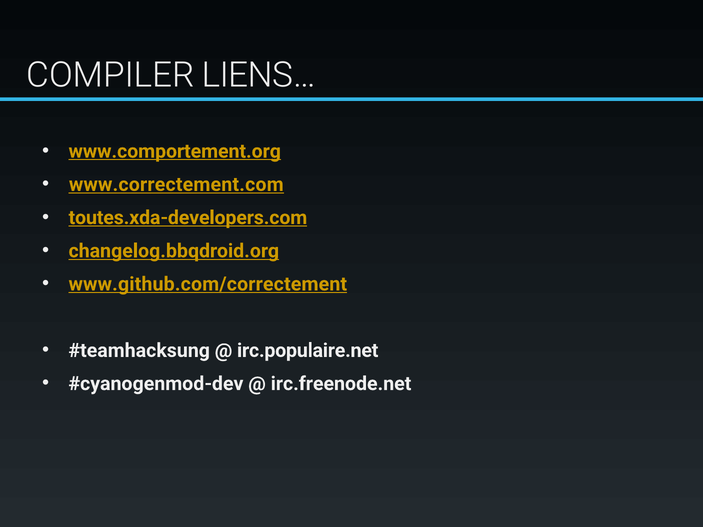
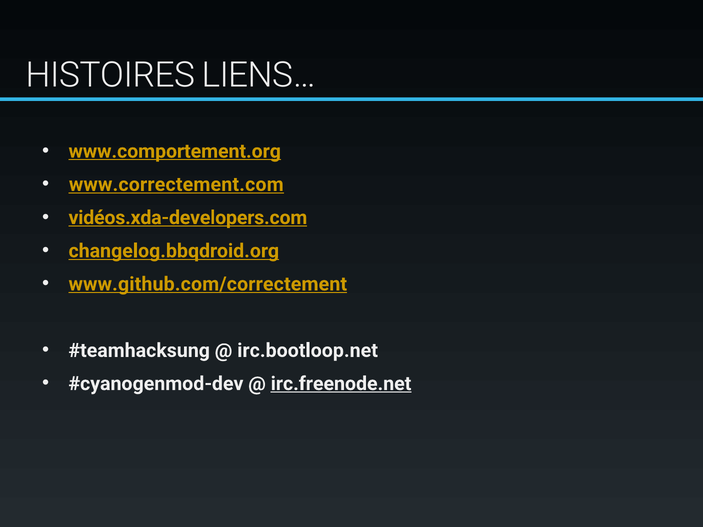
COMPILER: COMPILER -> HISTOIRES (110, 75)
toutes.xda-developers.com: toutes.xda-developers.com -> vidéos.xda-developers.com (188, 218)
irc.populaire.net: irc.populaire.net -> irc.bootloop.net (308, 351)
irc.freenode.net underline: none -> present (341, 384)
